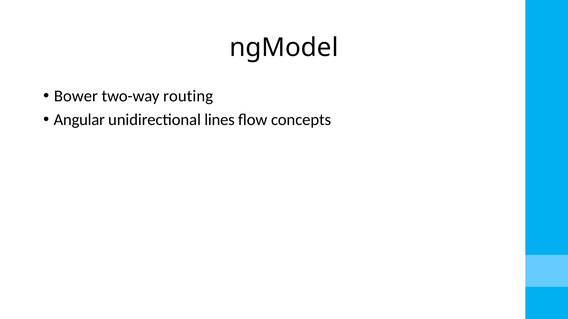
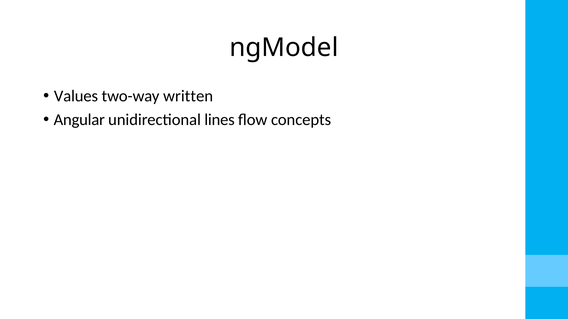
Bower: Bower -> Values (76, 96)
routing: routing -> written (188, 96)
